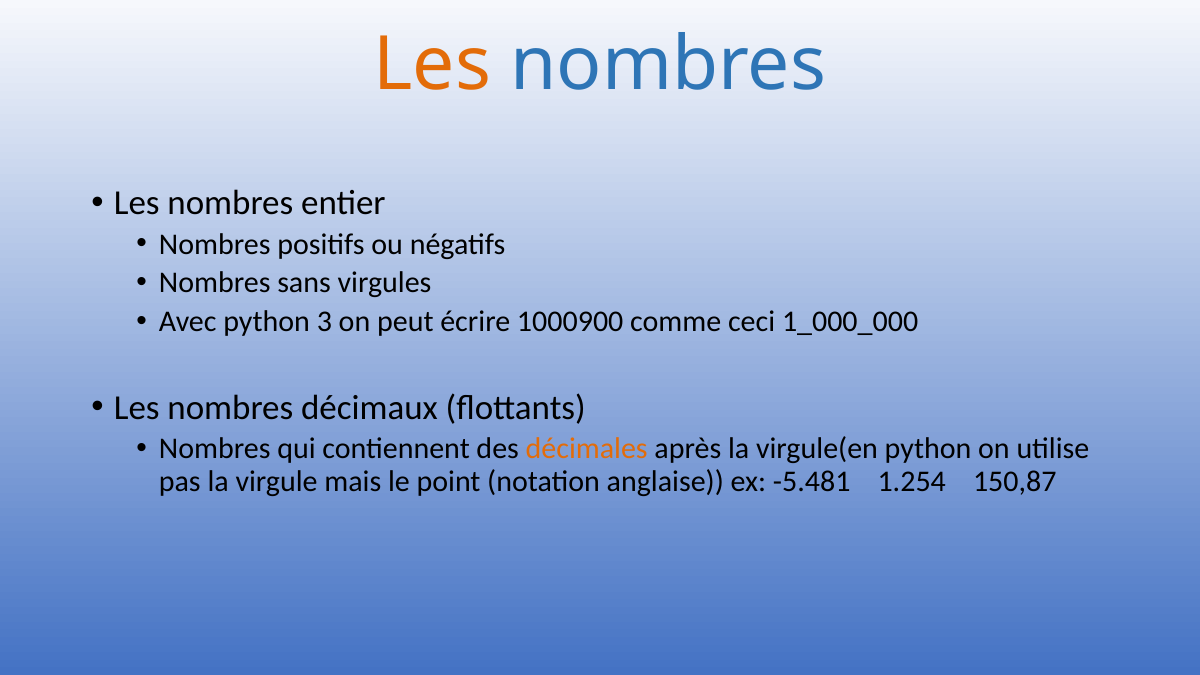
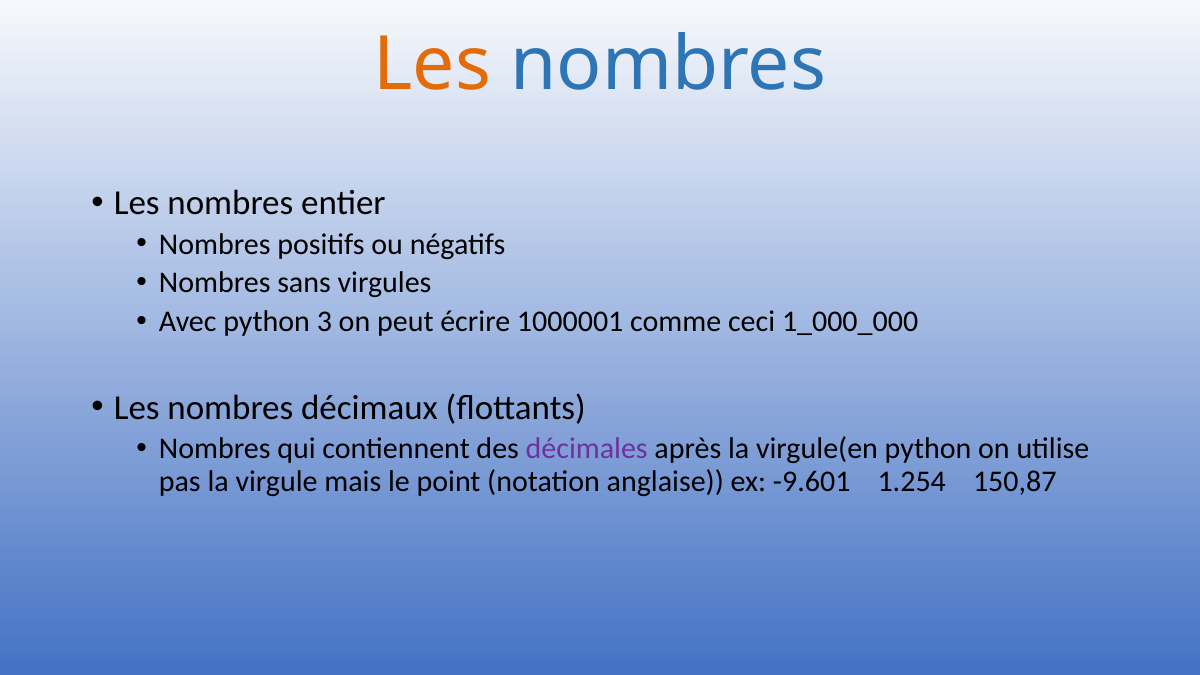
1000900: 1000900 -> 1000001 (570, 321)
décimales colour: orange -> purple (587, 449)
-5.481: -5.481 -> -9.601 (812, 481)
